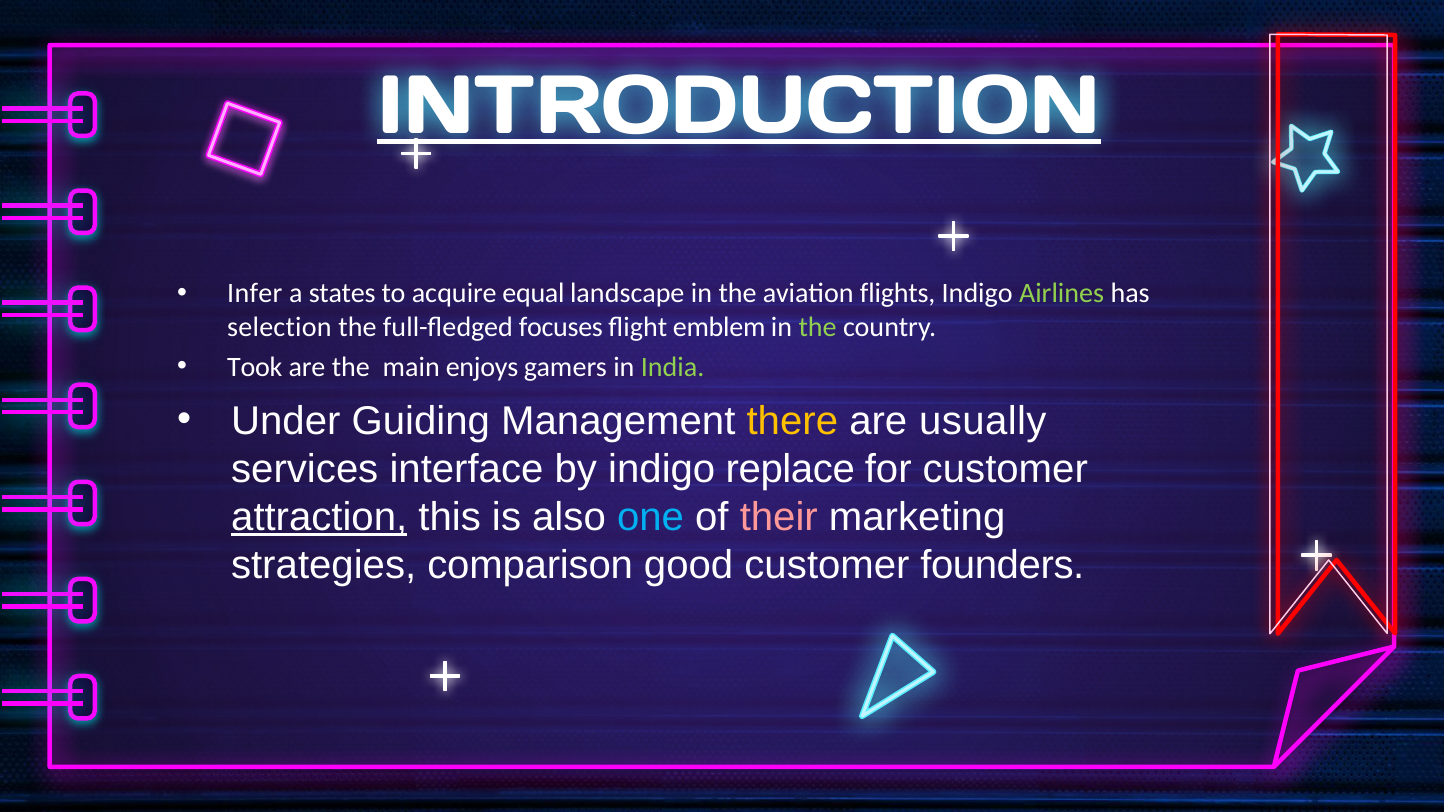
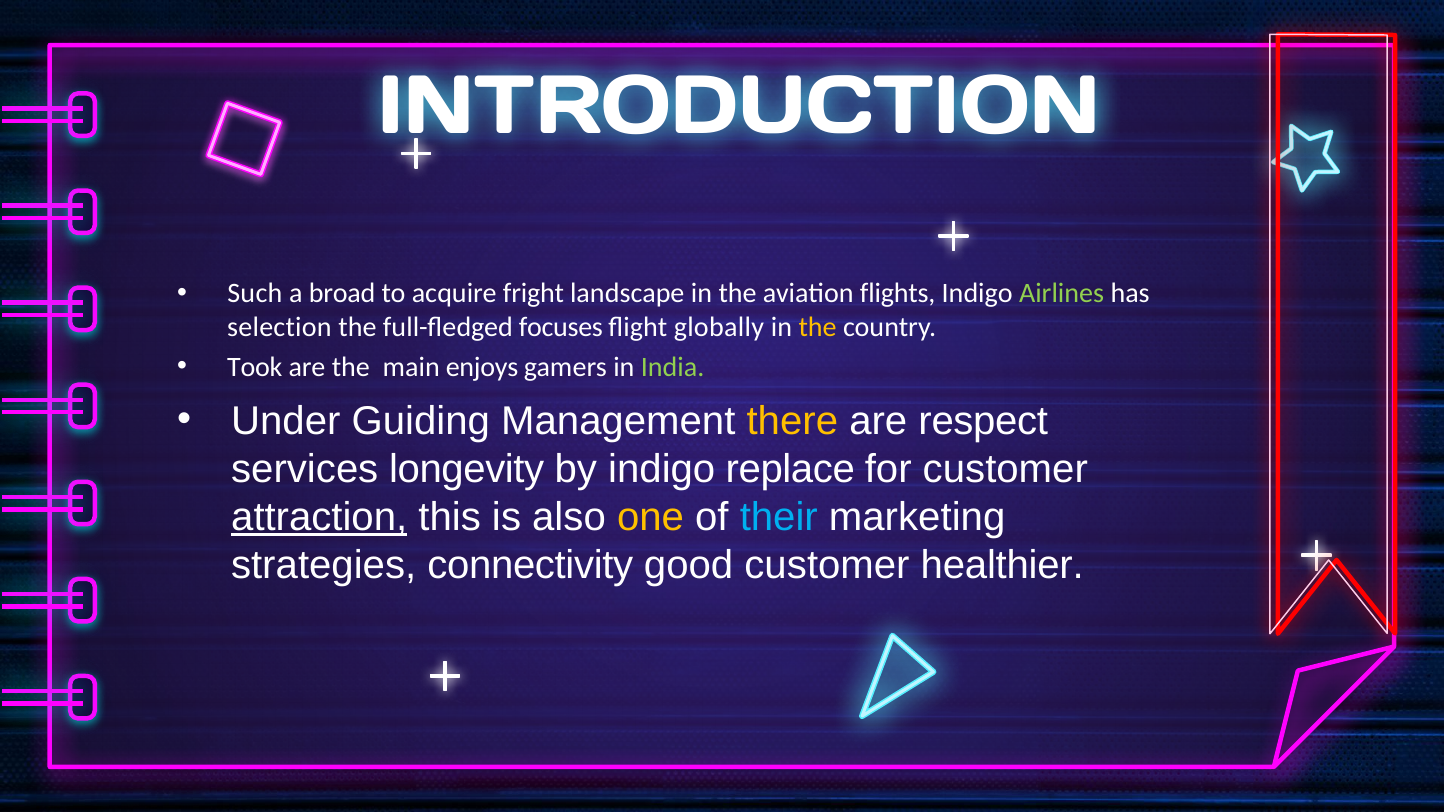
INTRODUCTION underline: present -> none (739, 107)
Infer: Infer -> Such (255, 294)
states: states -> broad (342, 294)
equal: equal -> fright (533, 294)
emblem: emblem -> globally (719, 327)
the colour: light green -> yellow (818, 327)
usually: usually -> respect (983, 421)
interface: interface -> longevity (467, 469)
one colour: light blue -> yellow (650, 517)
their colour: pink -> light blue (779, 517)
comparison: comparison -> connectivity (530, 565)
founders: founders -> healthier (1002, 565)
